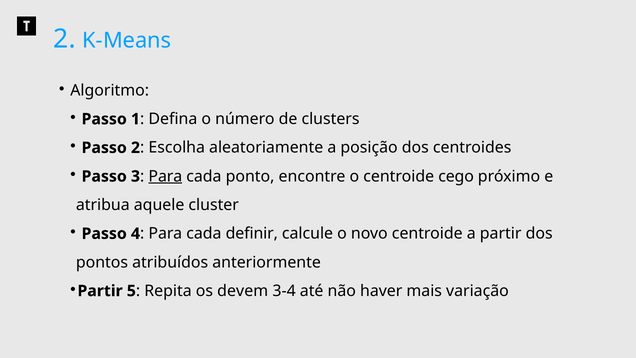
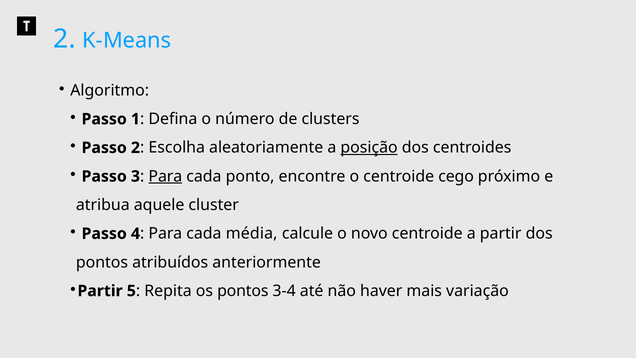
posição underline: none -> present (369, 148)
definir: definir -> média (252, 233)
os devem: devem -> pontos (243, 291)
